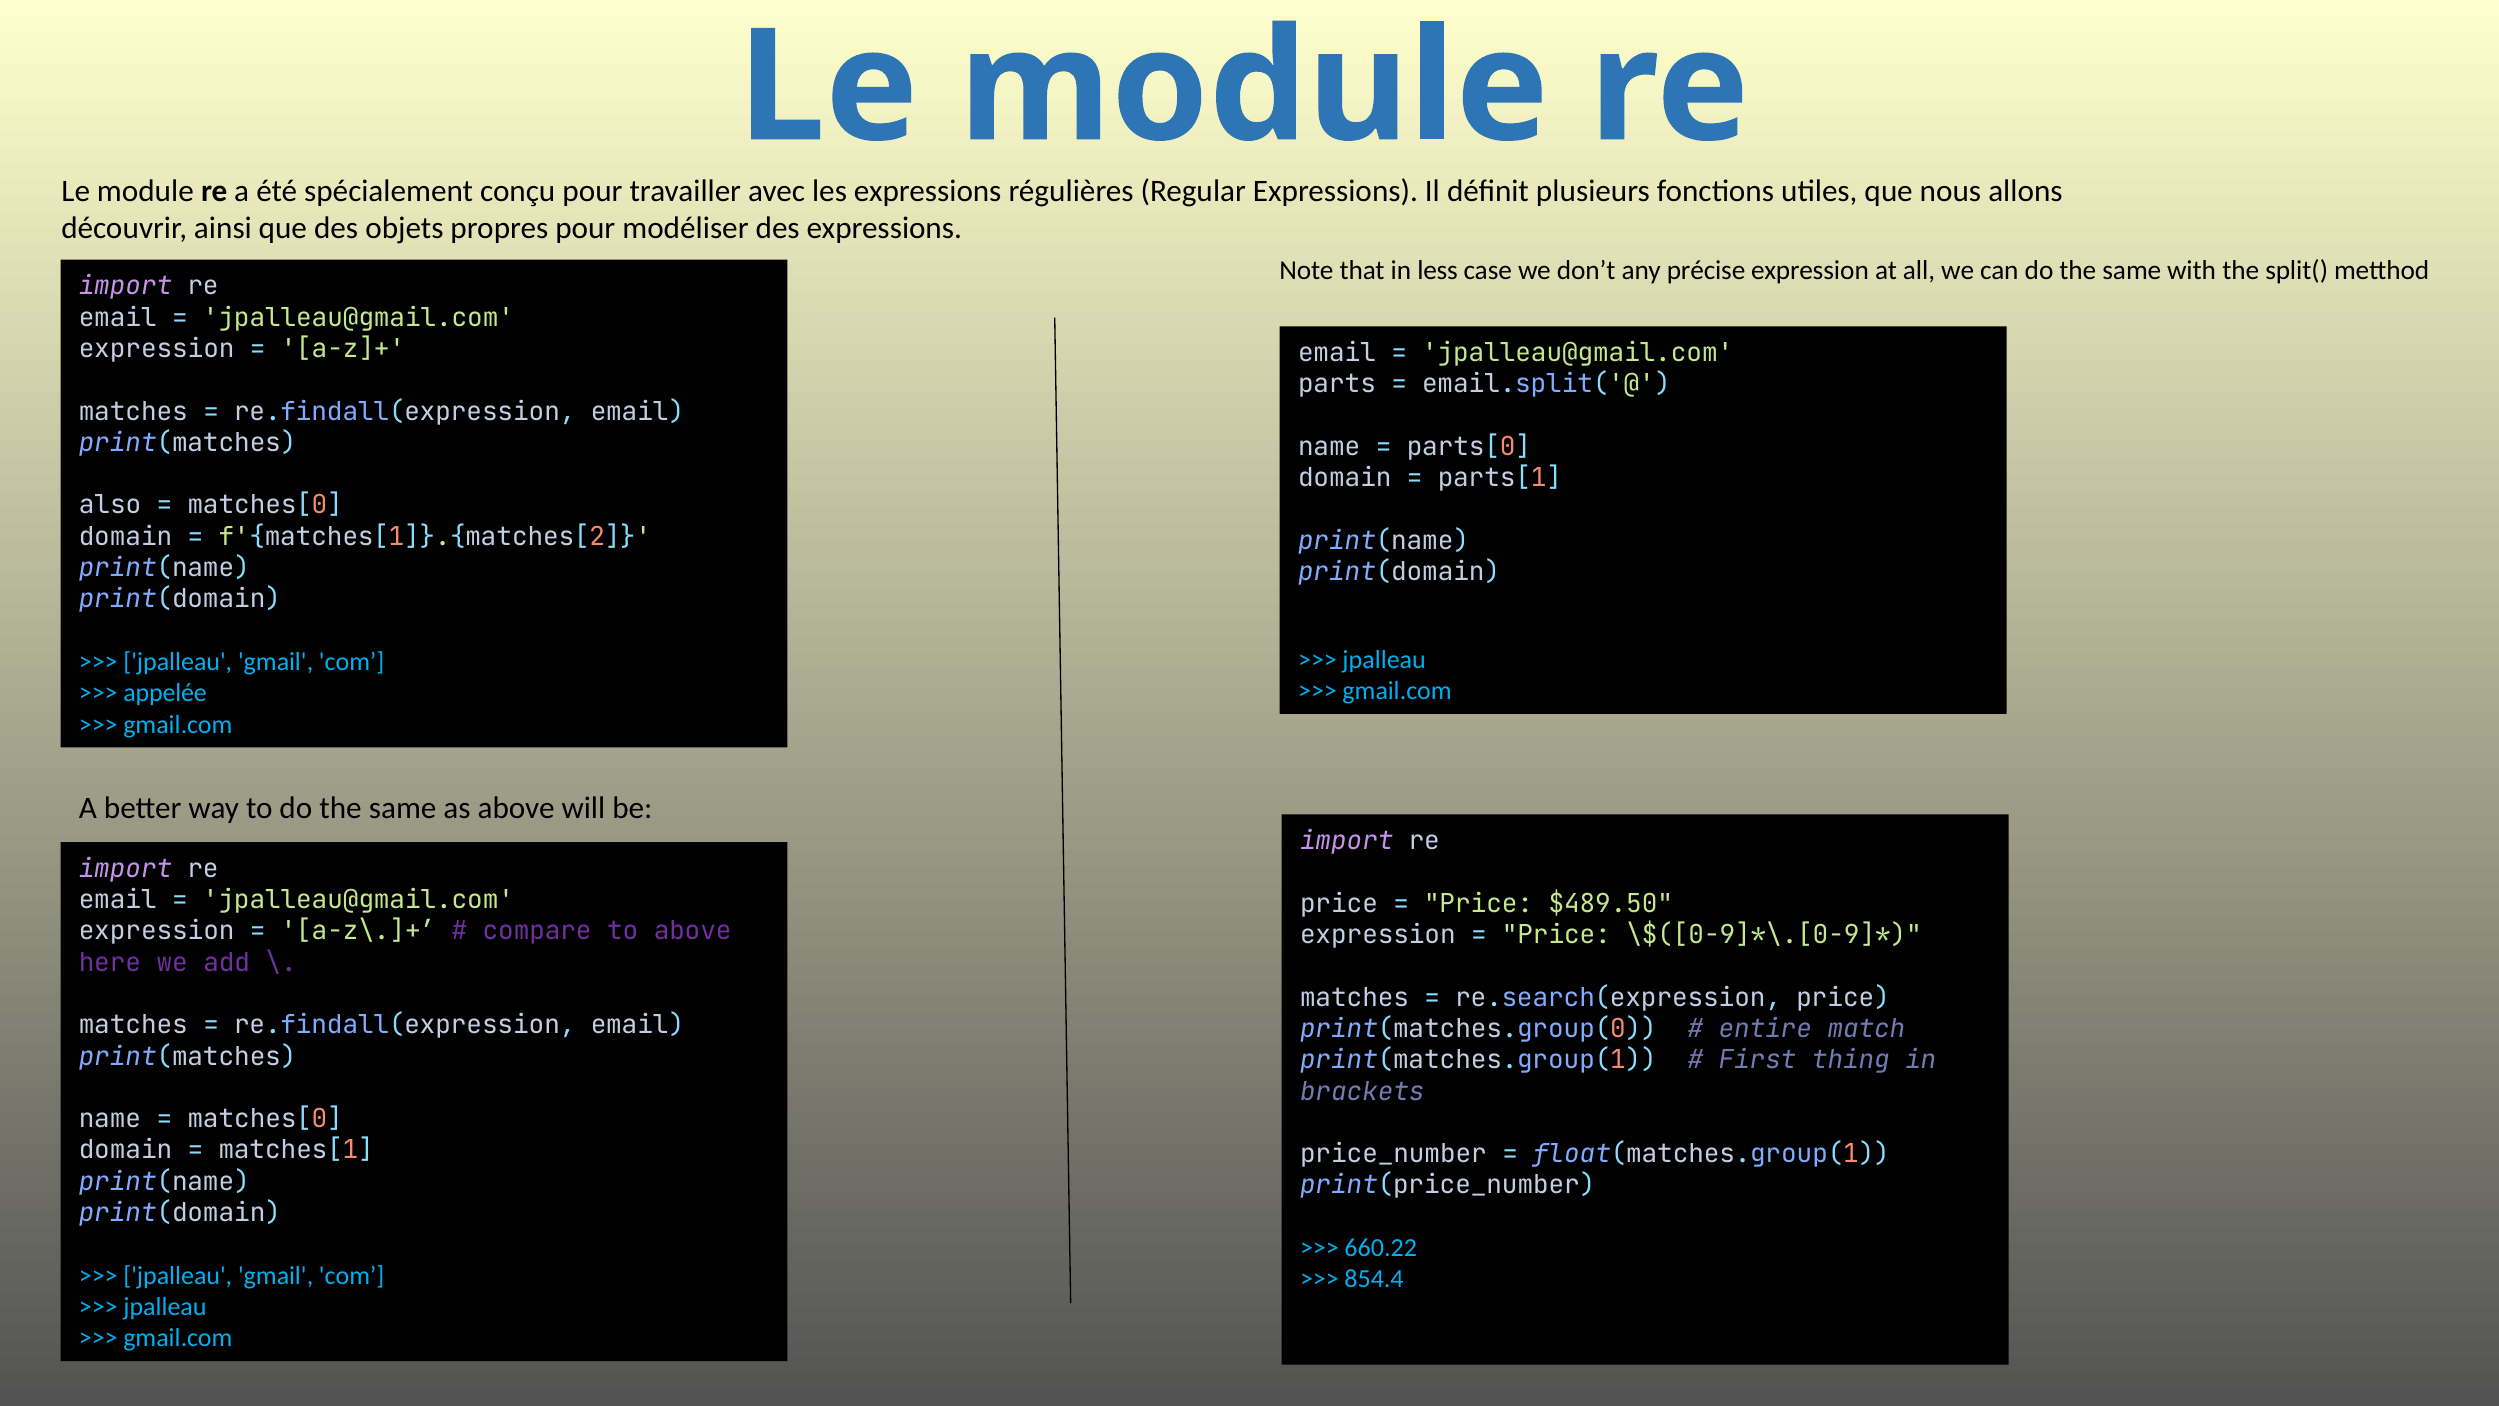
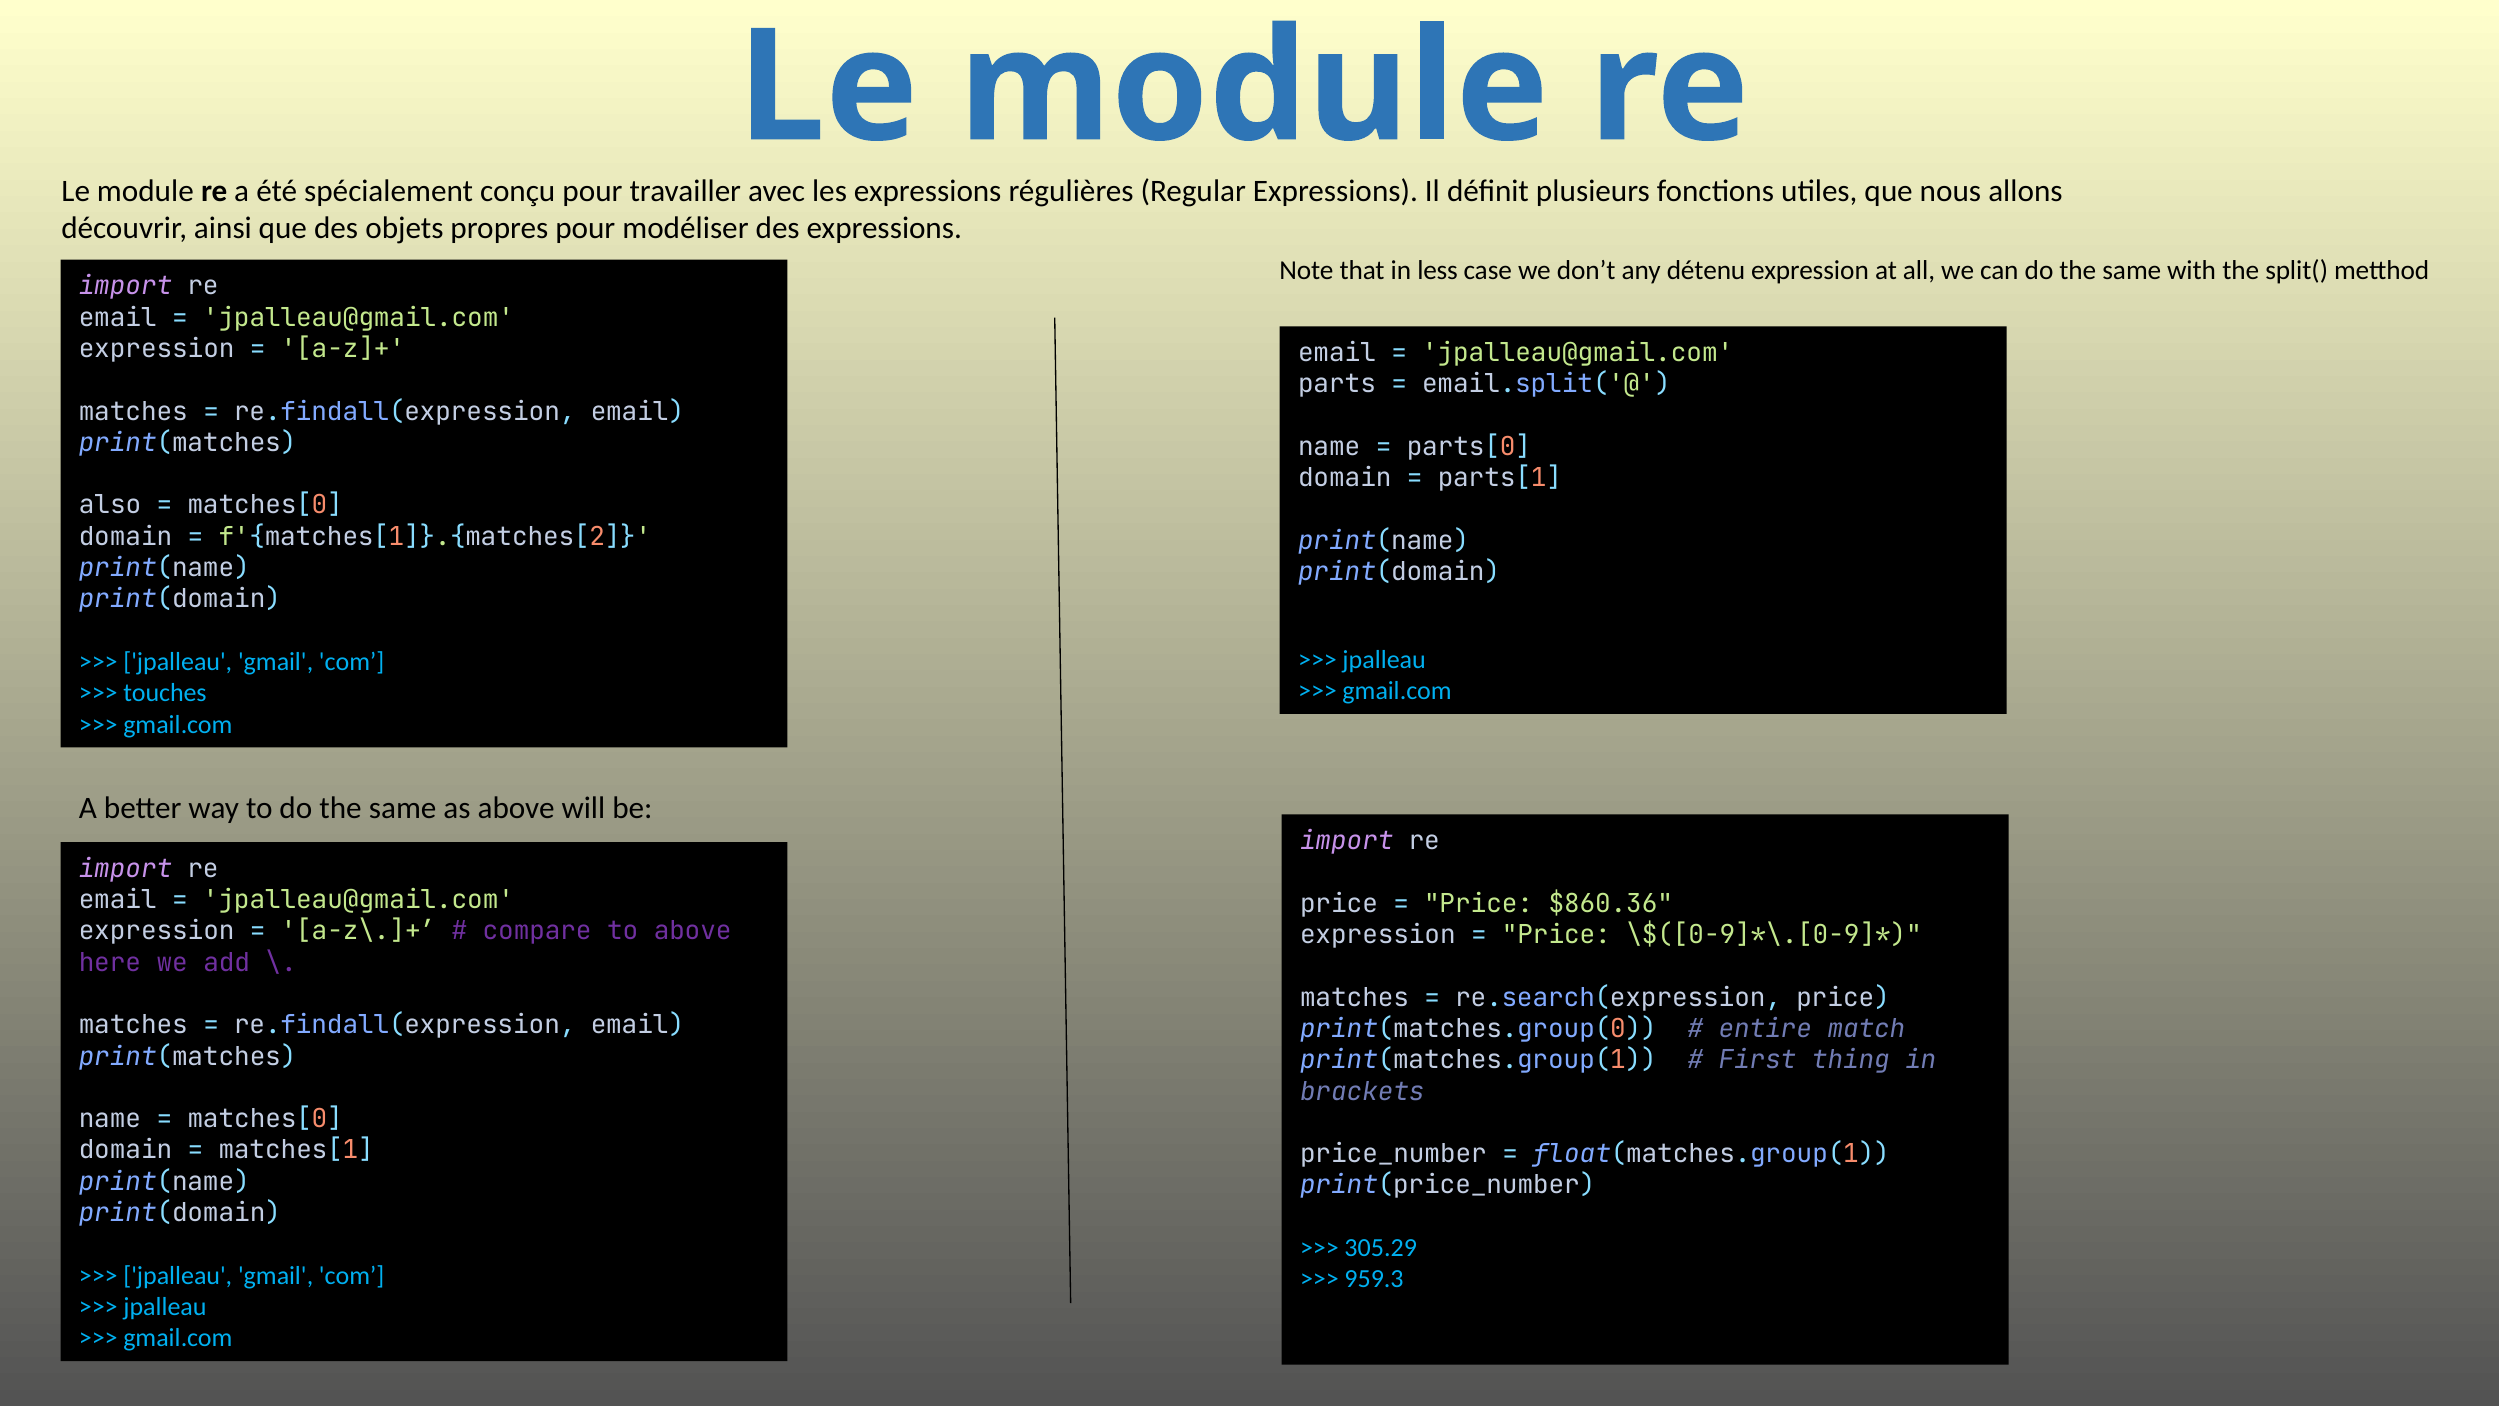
précise: précise -> détenu (1706, 270)
appelée: appelée -> touches (165, 693)
$489.50: $489.50 -> $860.36 (1611, 903)
660.22: 660.22 -> 305.29 (1381, 1248)
854.4: 854.4 -> 959.3 (1374, 1279)
